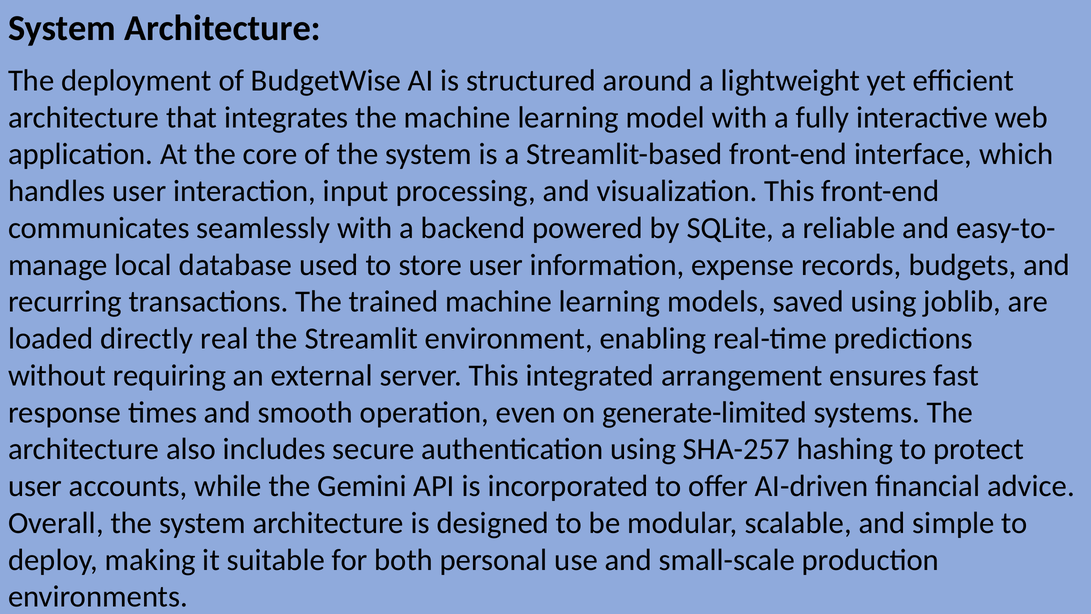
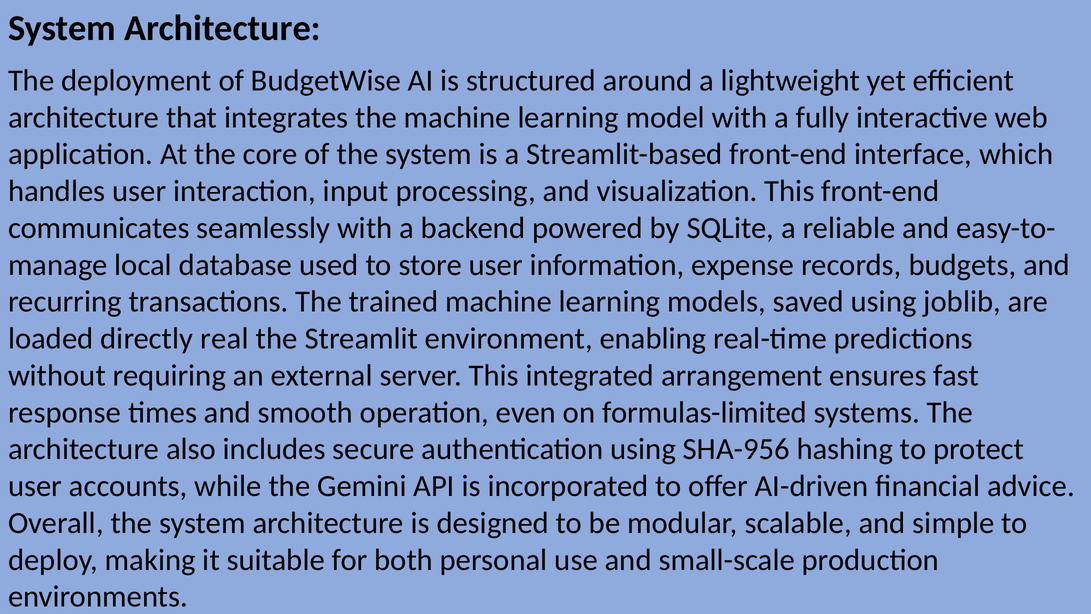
generate-limited: generate-limited -> formulas-limited (705, 412)
SHA-257: SHA-257 -> SHA-956 (736, 449)
